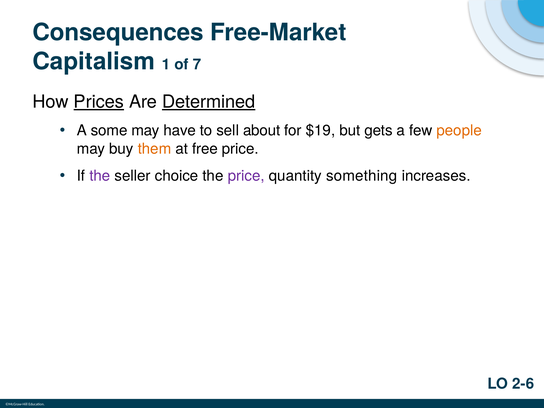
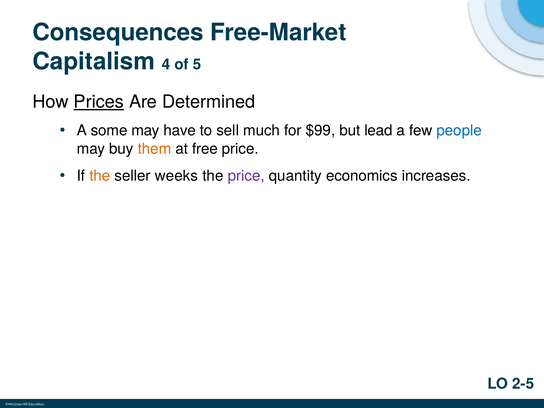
1: 1 -> 4 (166, 64)
7: 7 -> 5 (197, 64)
Determined underline: present -> none (209, 102)
about: about -> much (262, 131)
$19: $19 -> $99 (320, 131)
gets: gets -> lead (379, 131)
people colour: orange -> blue (459, 131)
the colour: purple -> orange (100, 176)
choice: choice -> weeks (176, 176)
something: something -> economics (362, 176)
2-6: 2-6 -> 2-5 (523, 384)
